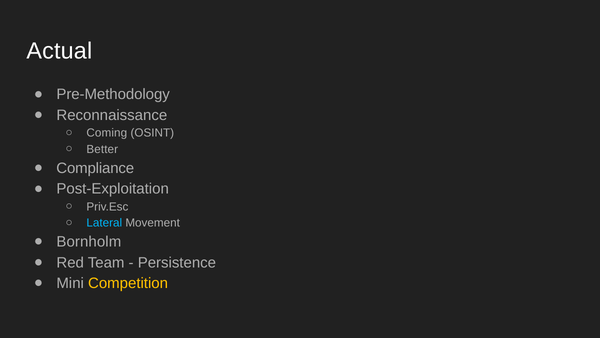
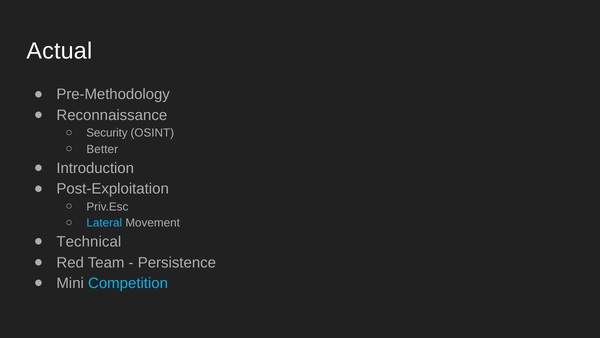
Coming: Coming -> Security (107, 133)
Compliance: Compliance -> Introduction (95, 168)
Bornholm: Bornholm -> Technical (89, 241)
Competition colour: yellow -> light blue (128, 283)
